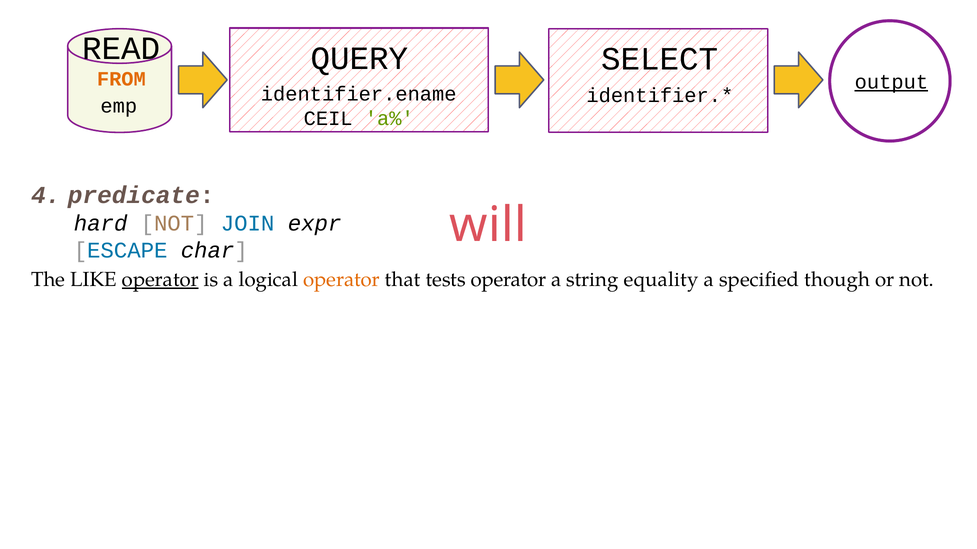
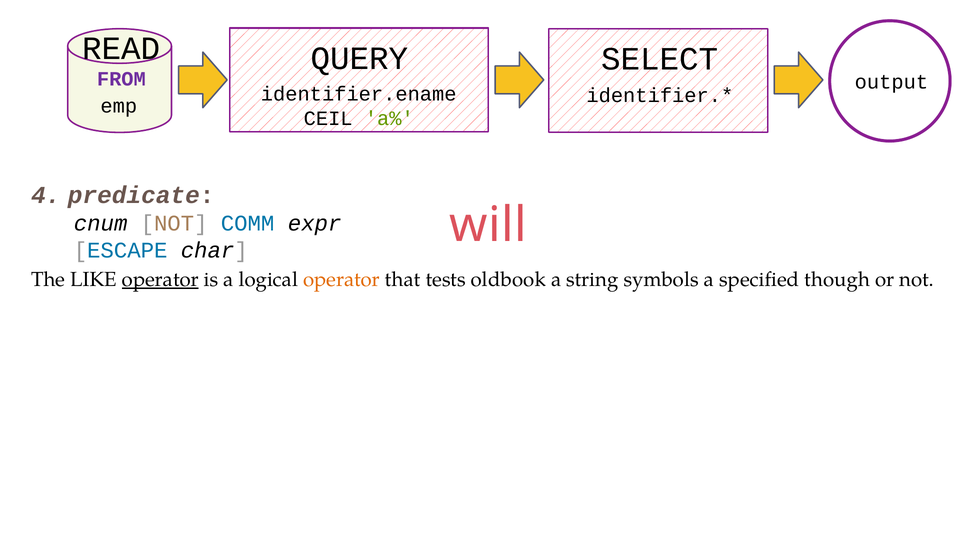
FROM colour: orange -> purple (121, 79)
output underline: present -> none (891, 82)
hard: hard -> cnum (101, 224)
JOIN: JOIN -> COMM (248, 224)
tests operator: operator -> oldbook (508, 280)
equality: equality -> symbols (661, 280)
